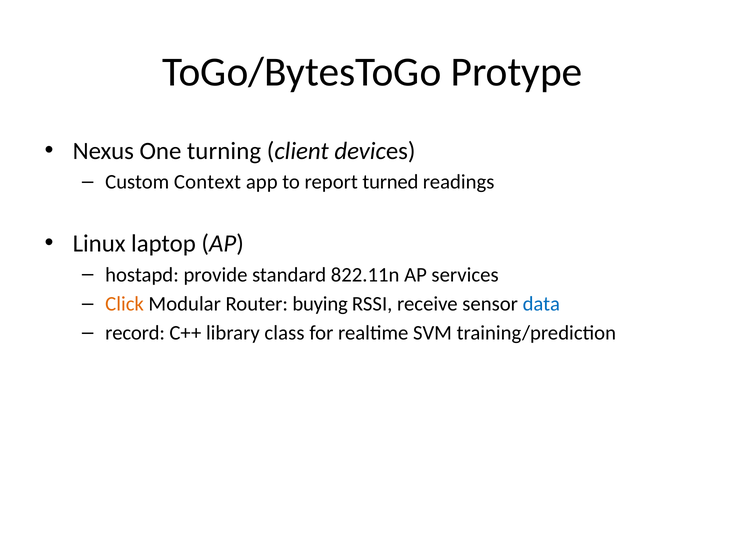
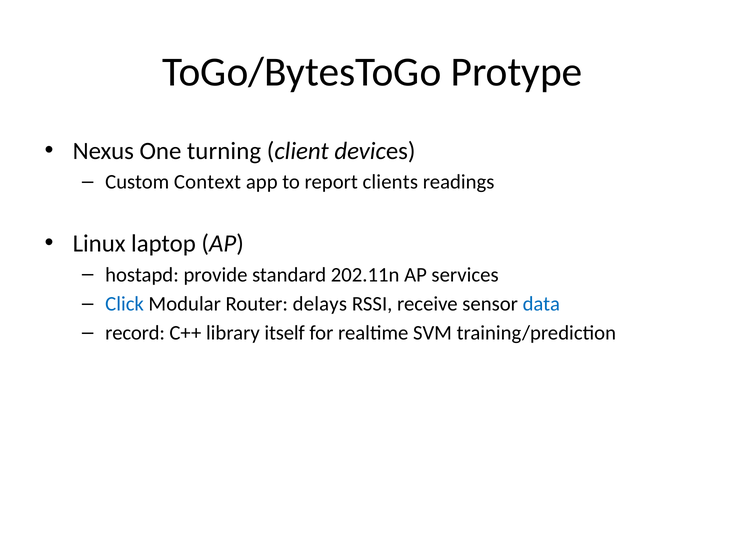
turned: turned -> clients (390, 182)
822.11n: 822.11n -> 202.11n (365, 275)
Click colour: orange -> blue (125, 304)
buying: buying -> delays (320, 304)
class: class -> itself (285, 333)
